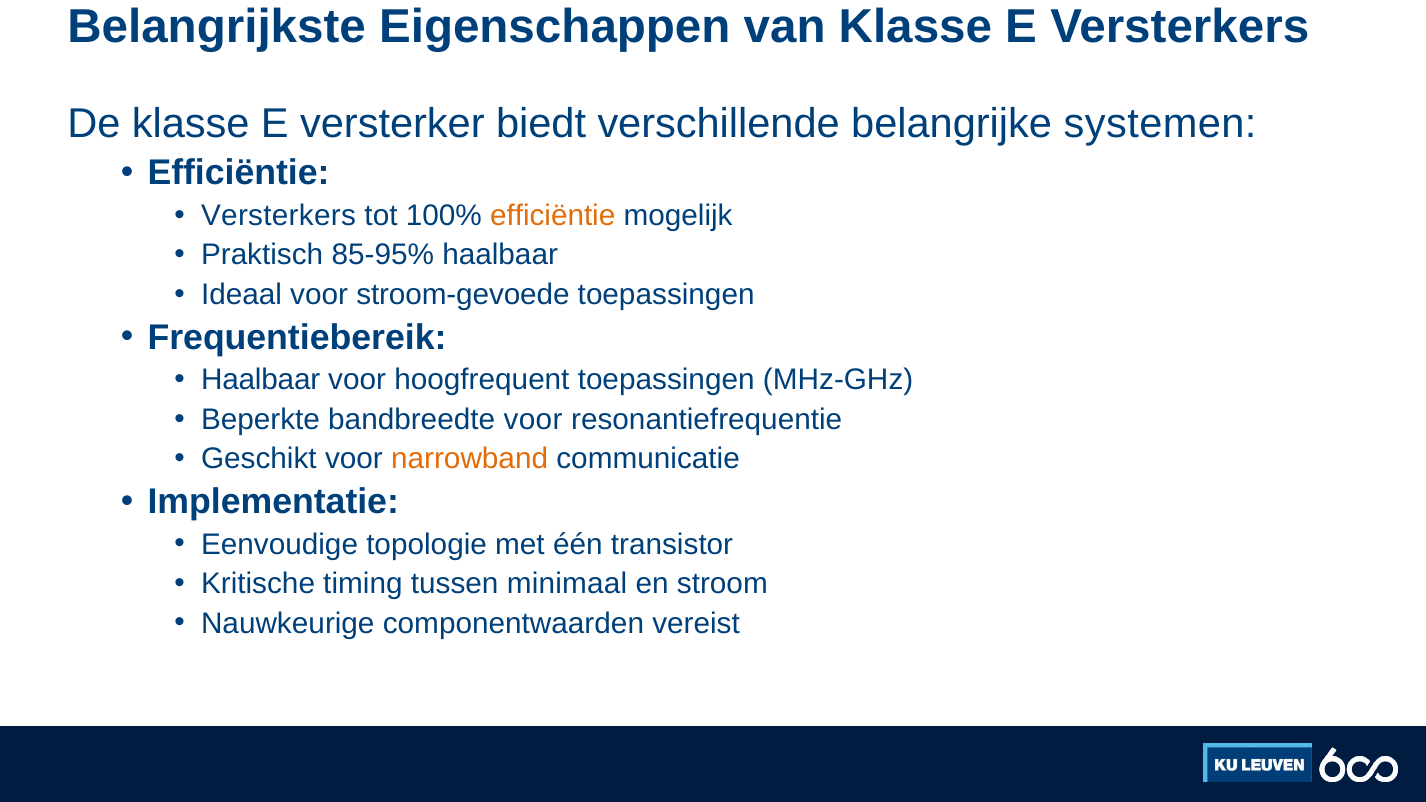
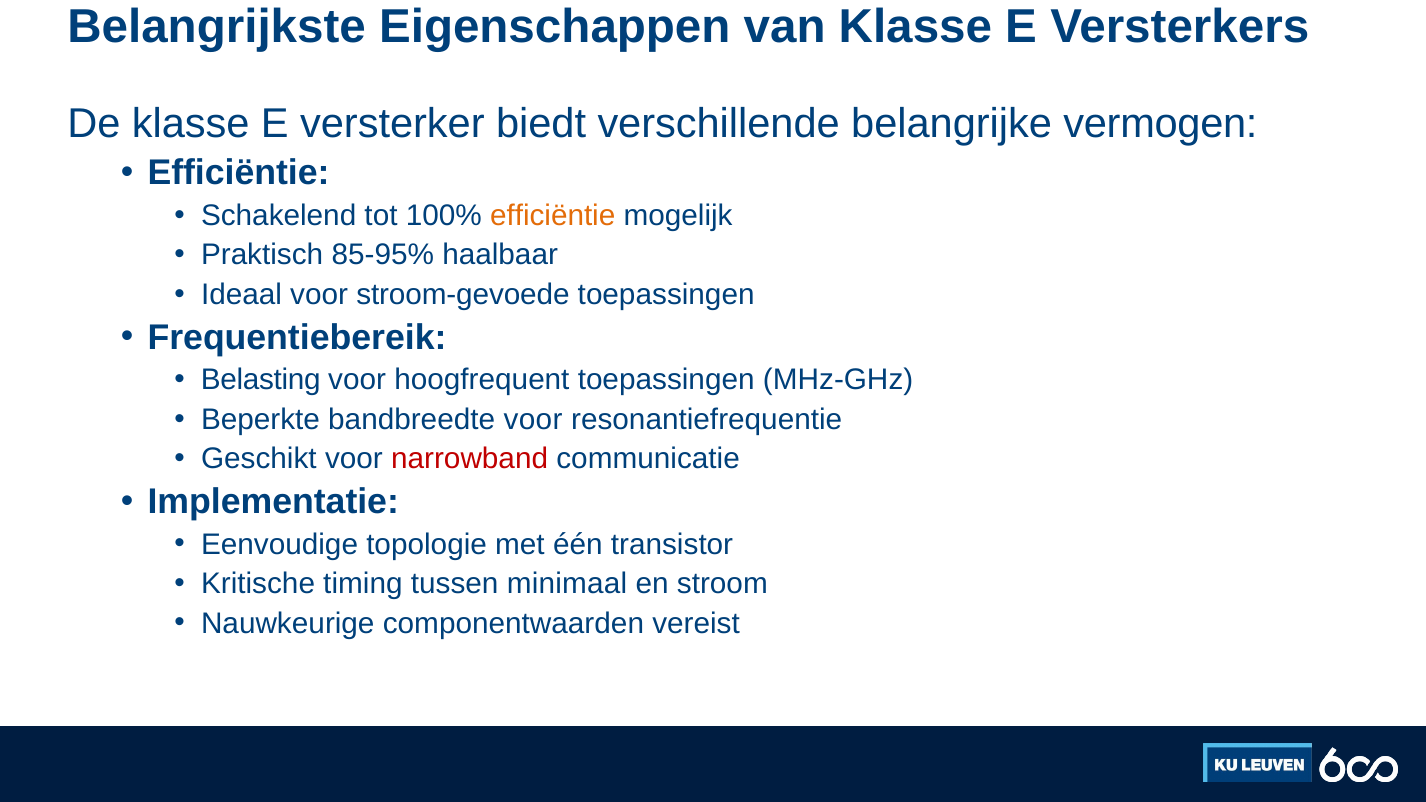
systemen: systemen -> vermogen (1160, 124)
Versterkers: Versterkers -> Schakelend (279, 216)
Haalbaar: Haalbaar -> Belasting (261, 380)
narrowband colour: orange -> red (470, 459)
